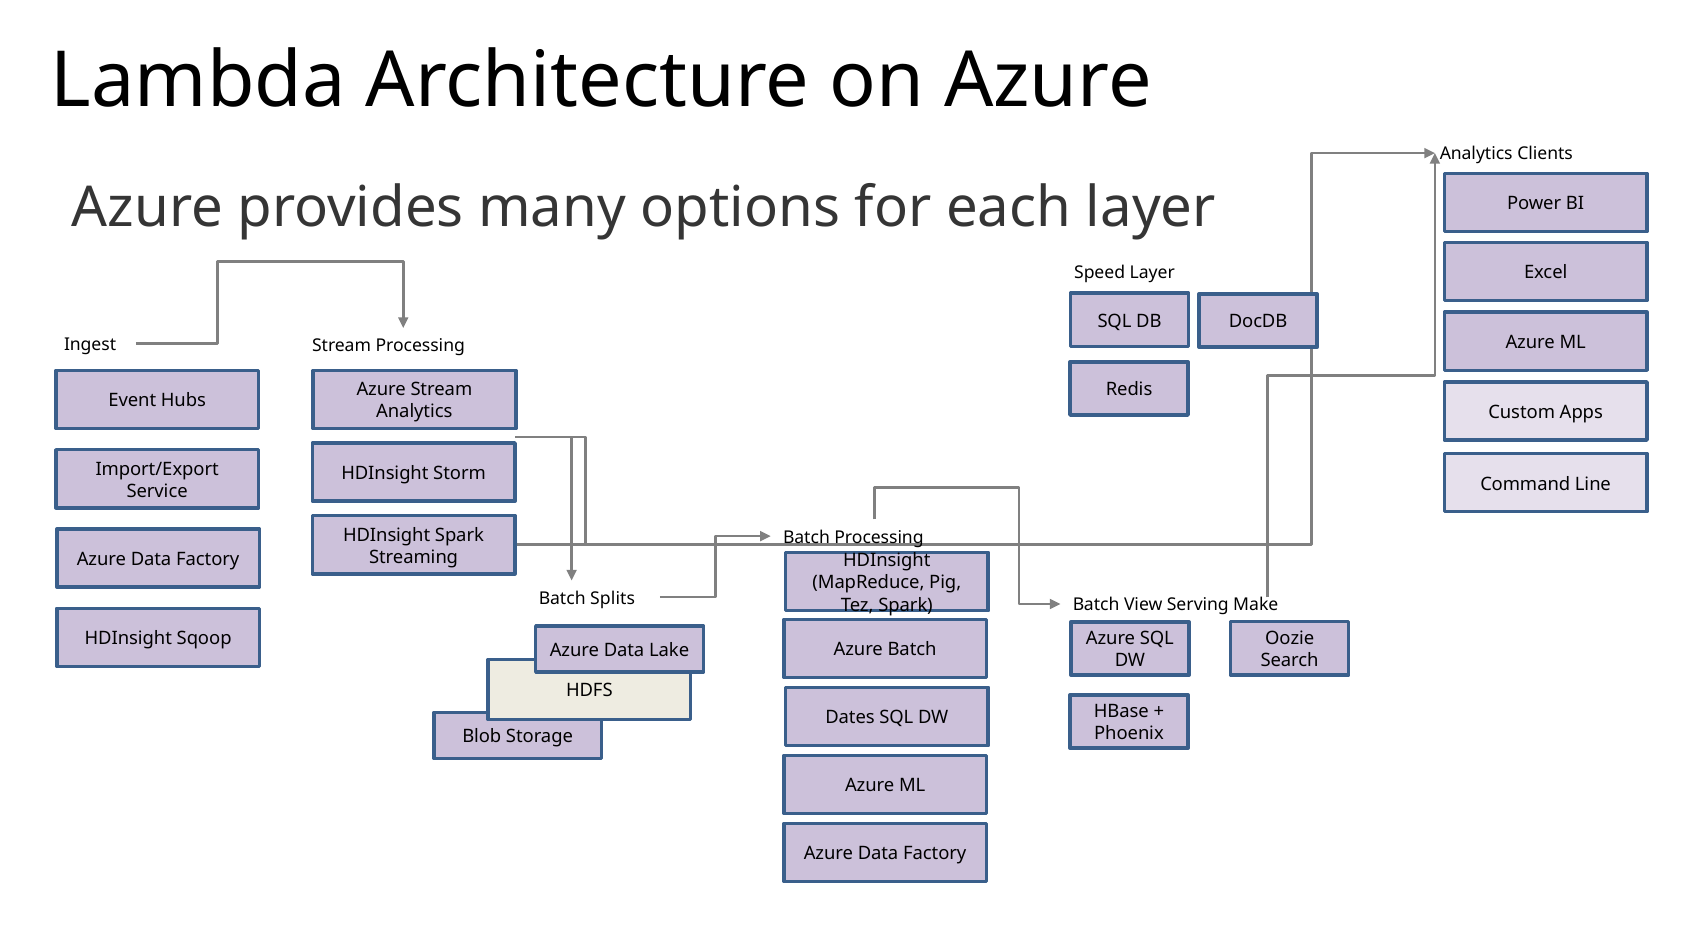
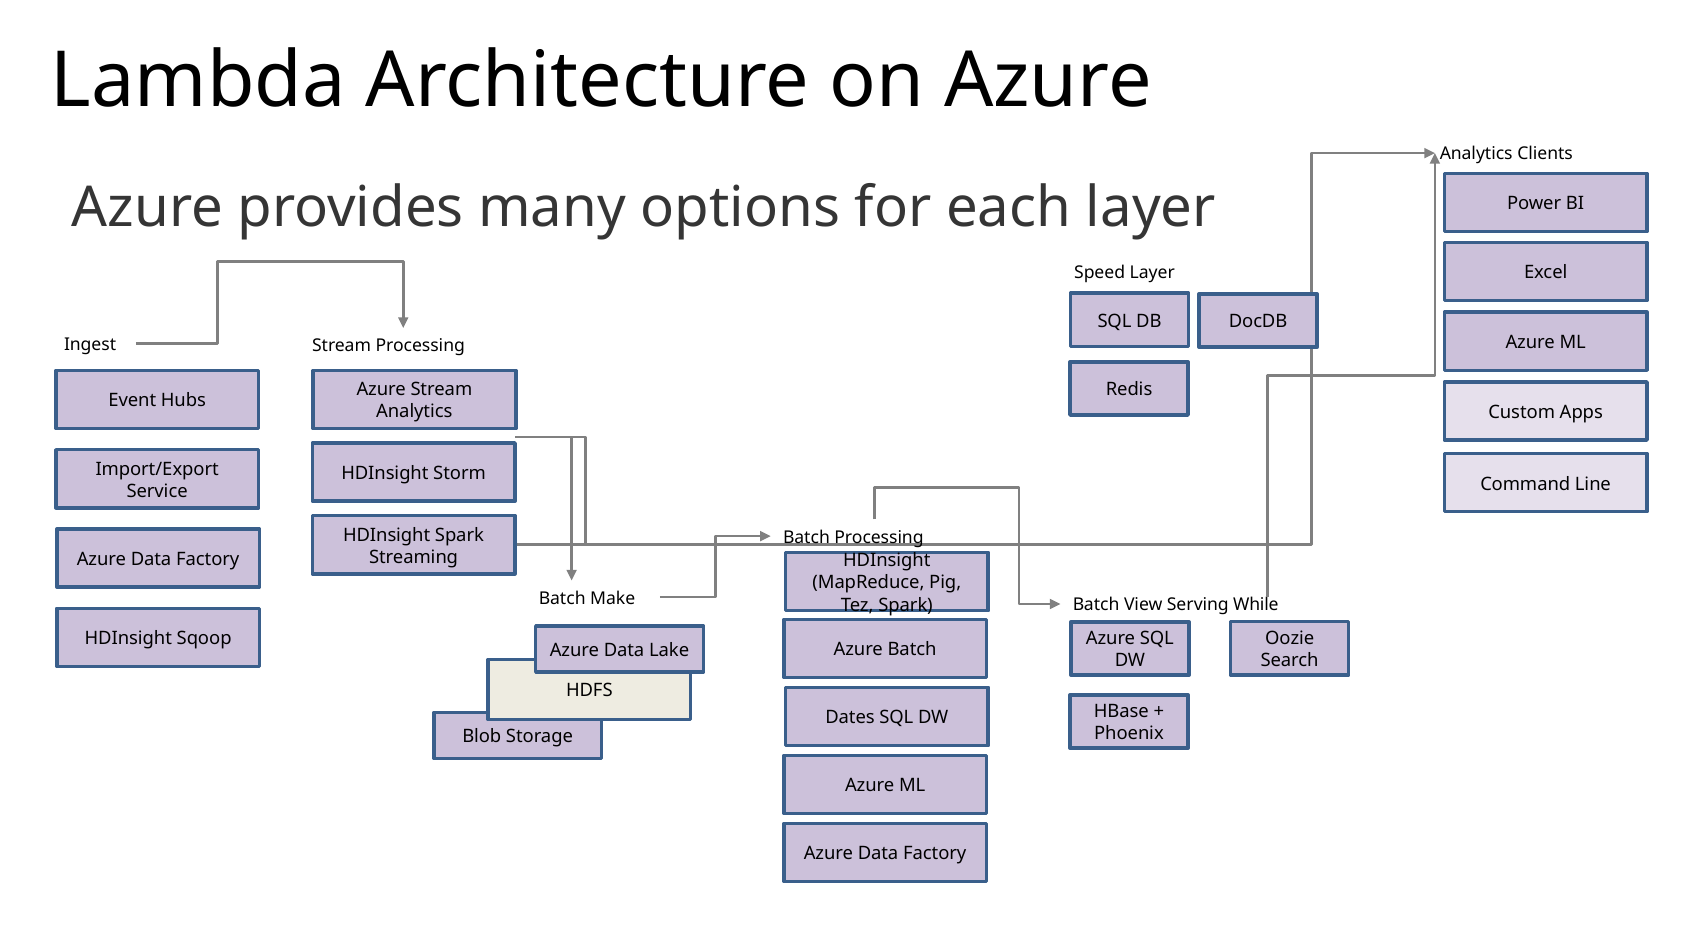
Splits: Splits -> Make (613, 598)
Make: Make -> While (1256, 605)
